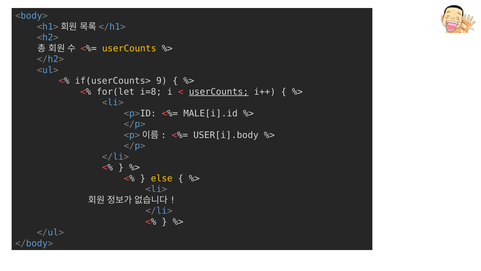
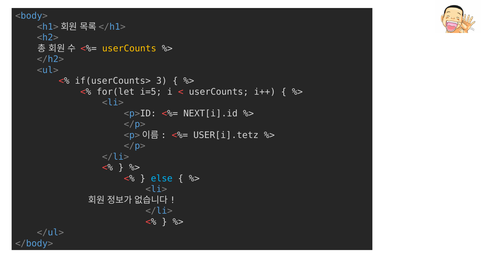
9: 9 -> 3 (162, 81)
i=8: i=8 -> i=5 (151, 92)
userCounts underline: present -> none (219, 92)
MALE[i].id: MALE[i].id -> NEXT[i].id (210, 113)
USER[i].body: USER[i].body -> USER[i].tetz (226, 135)
else colour: yellow -> light blue (162, 178)
